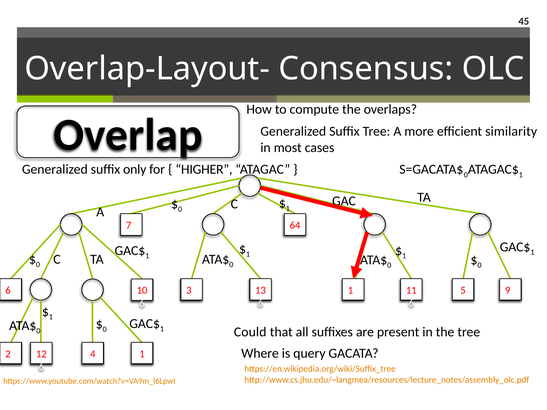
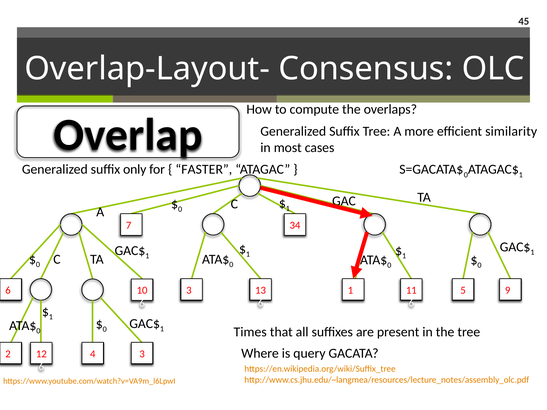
HIGHER: HIGHER -> FASTER (204, 170)
64: 64 -> 34 (295, 225)
Could: Could -> Times (250, 332)
4 1: 1 -> 3 (142, 354)
